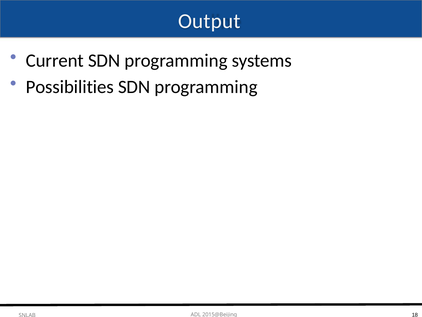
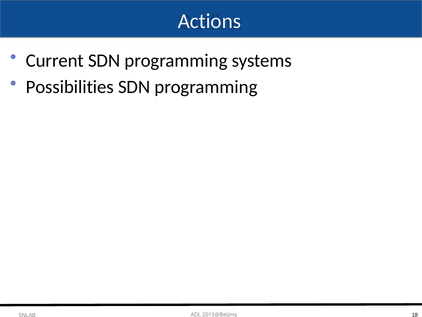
Output: Output -> Actions (209, 21)
